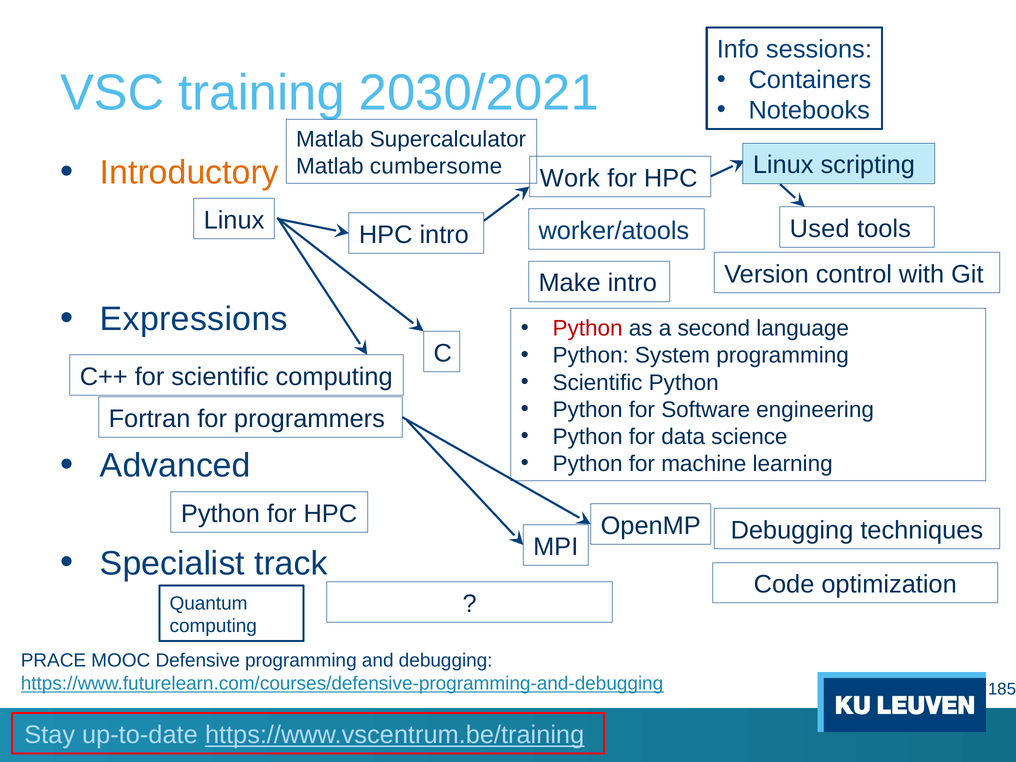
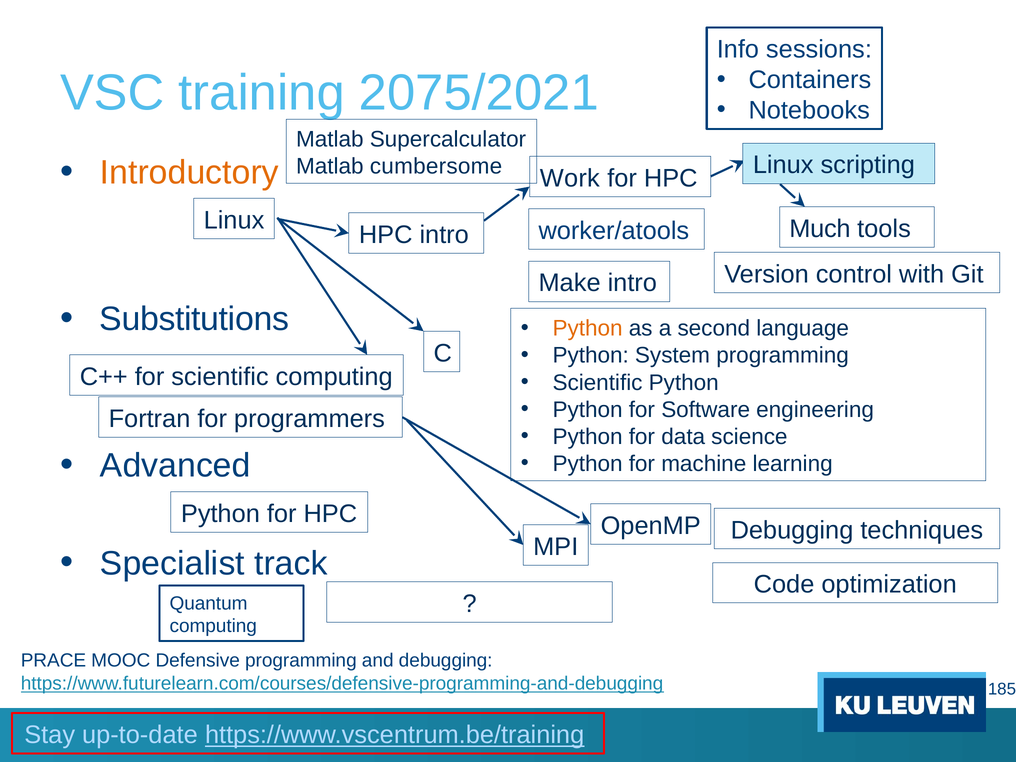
2030/2021: 2030/2021 -> 2075/2021 (479, 93)
Used: Used -> Much (820, 229)
Expressions: Expressions -> Substitutions (194, 319)
Python colour: red -> orange (588, 328)
